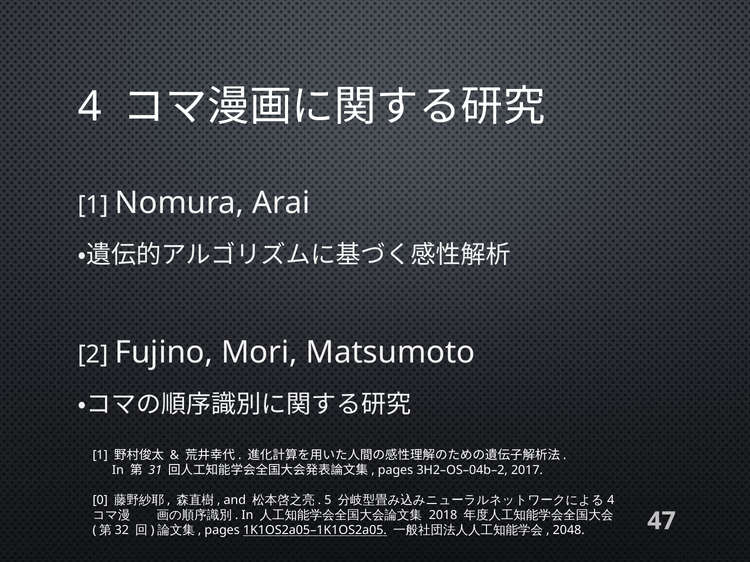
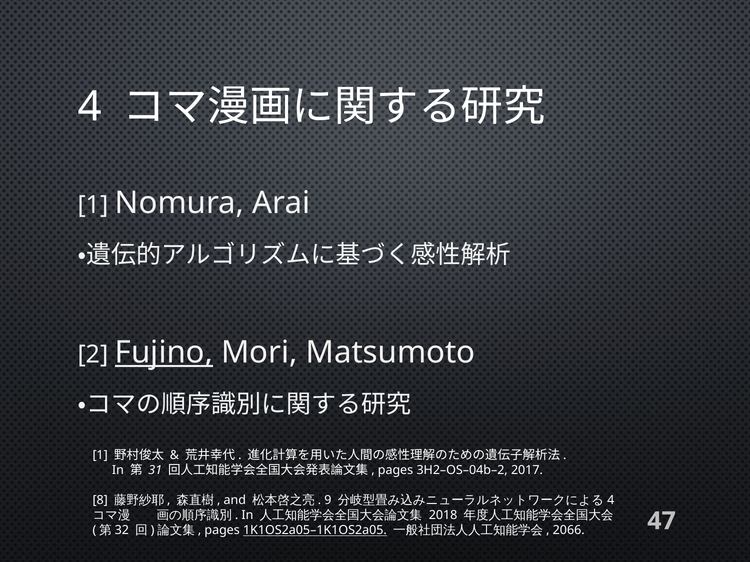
Fujino underline: none -> present (164, 353)
0: 0 -> 8 (100, 501)
5: 5 -> 9 (328, 501)
2048: 2048 -> 2066 (569, 531)
